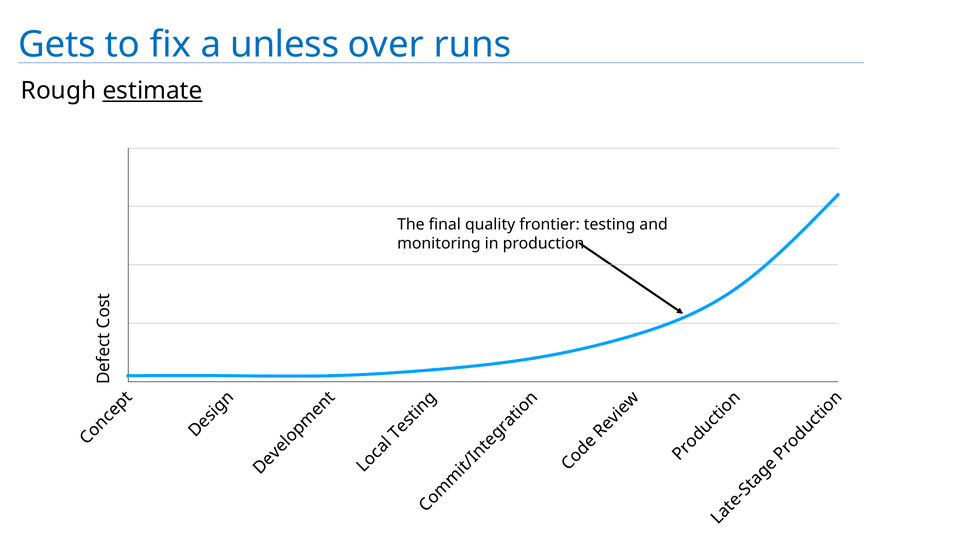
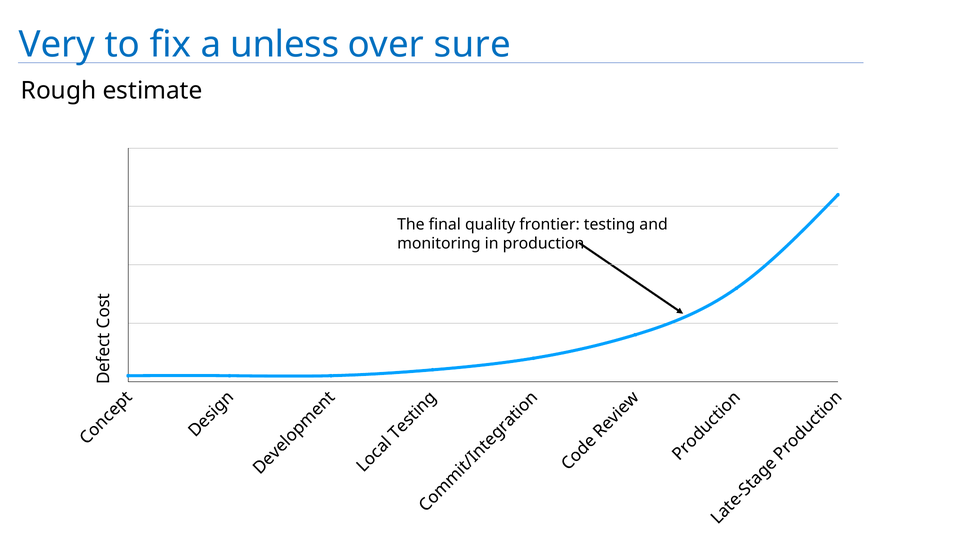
Gets: Gets -> Very (57, 44)
runs: runs -> sure (472, 44)
estimate underline: present -> none (153, 91)
